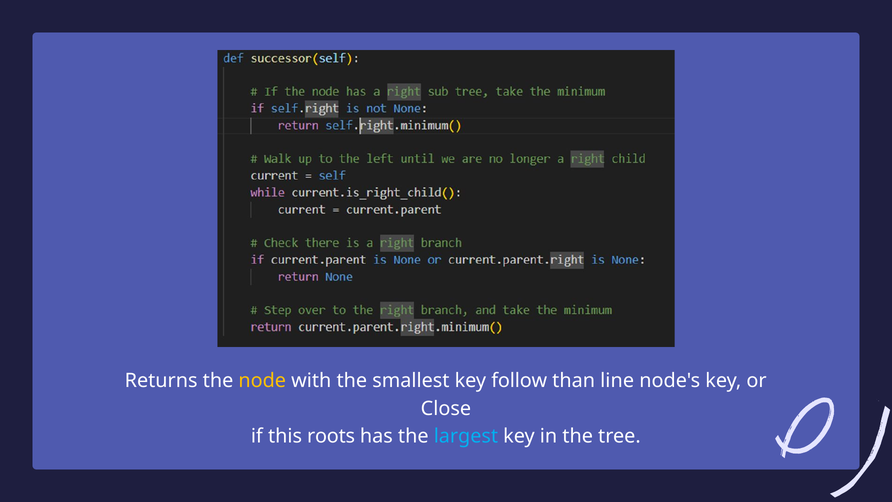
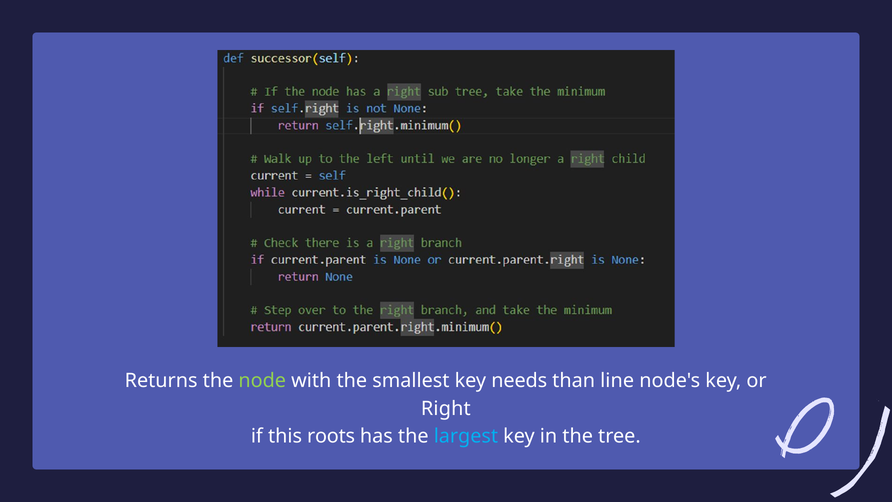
node colour: yellow -> light green (262, 381)
follow: follow -> needs (519, 381)
Close: Close -> Right (446, 408)
